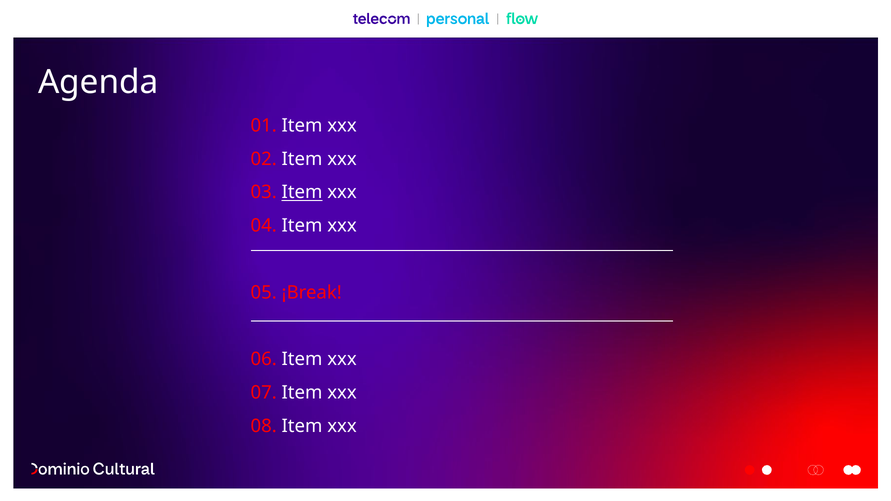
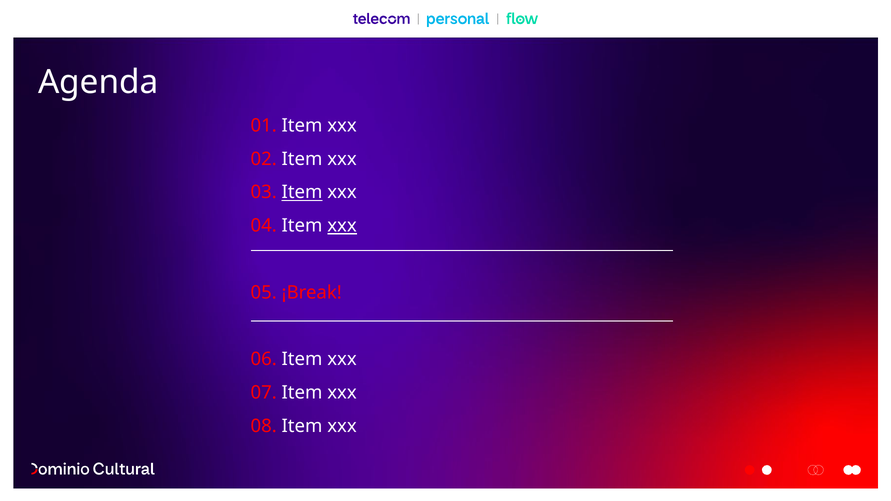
xxx underline: none -> present (342, 226)
